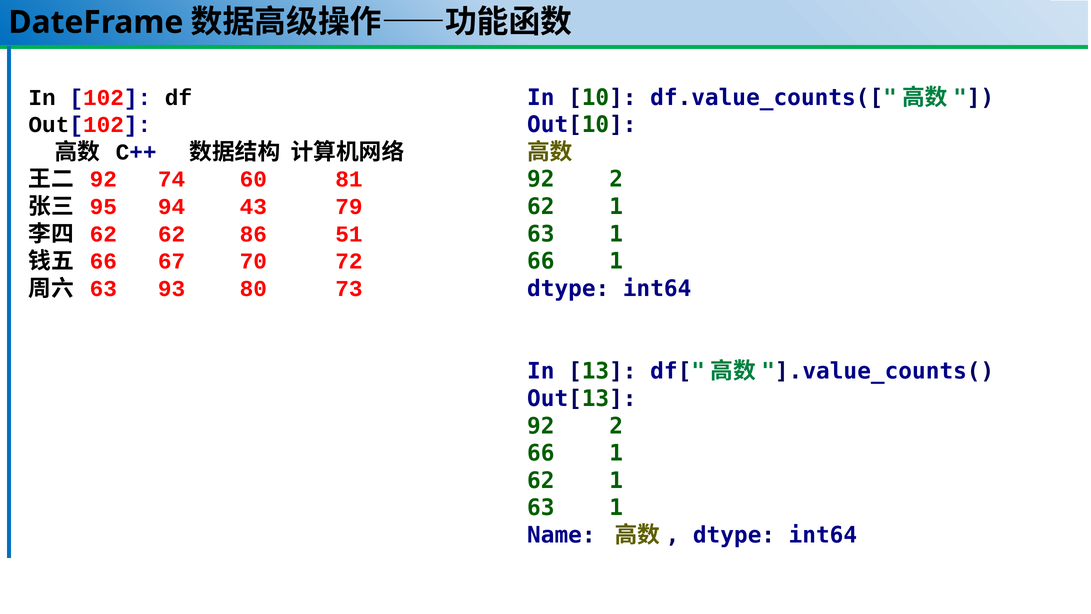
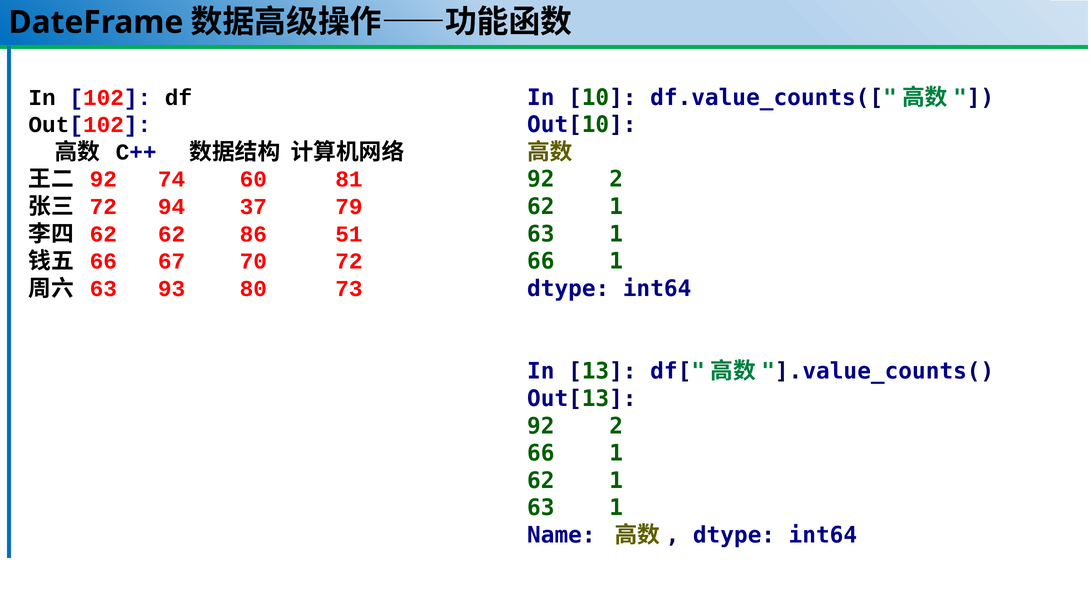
95: 95 -> 72 (103, 207)
43: 43 -> 37 (253, 207)
